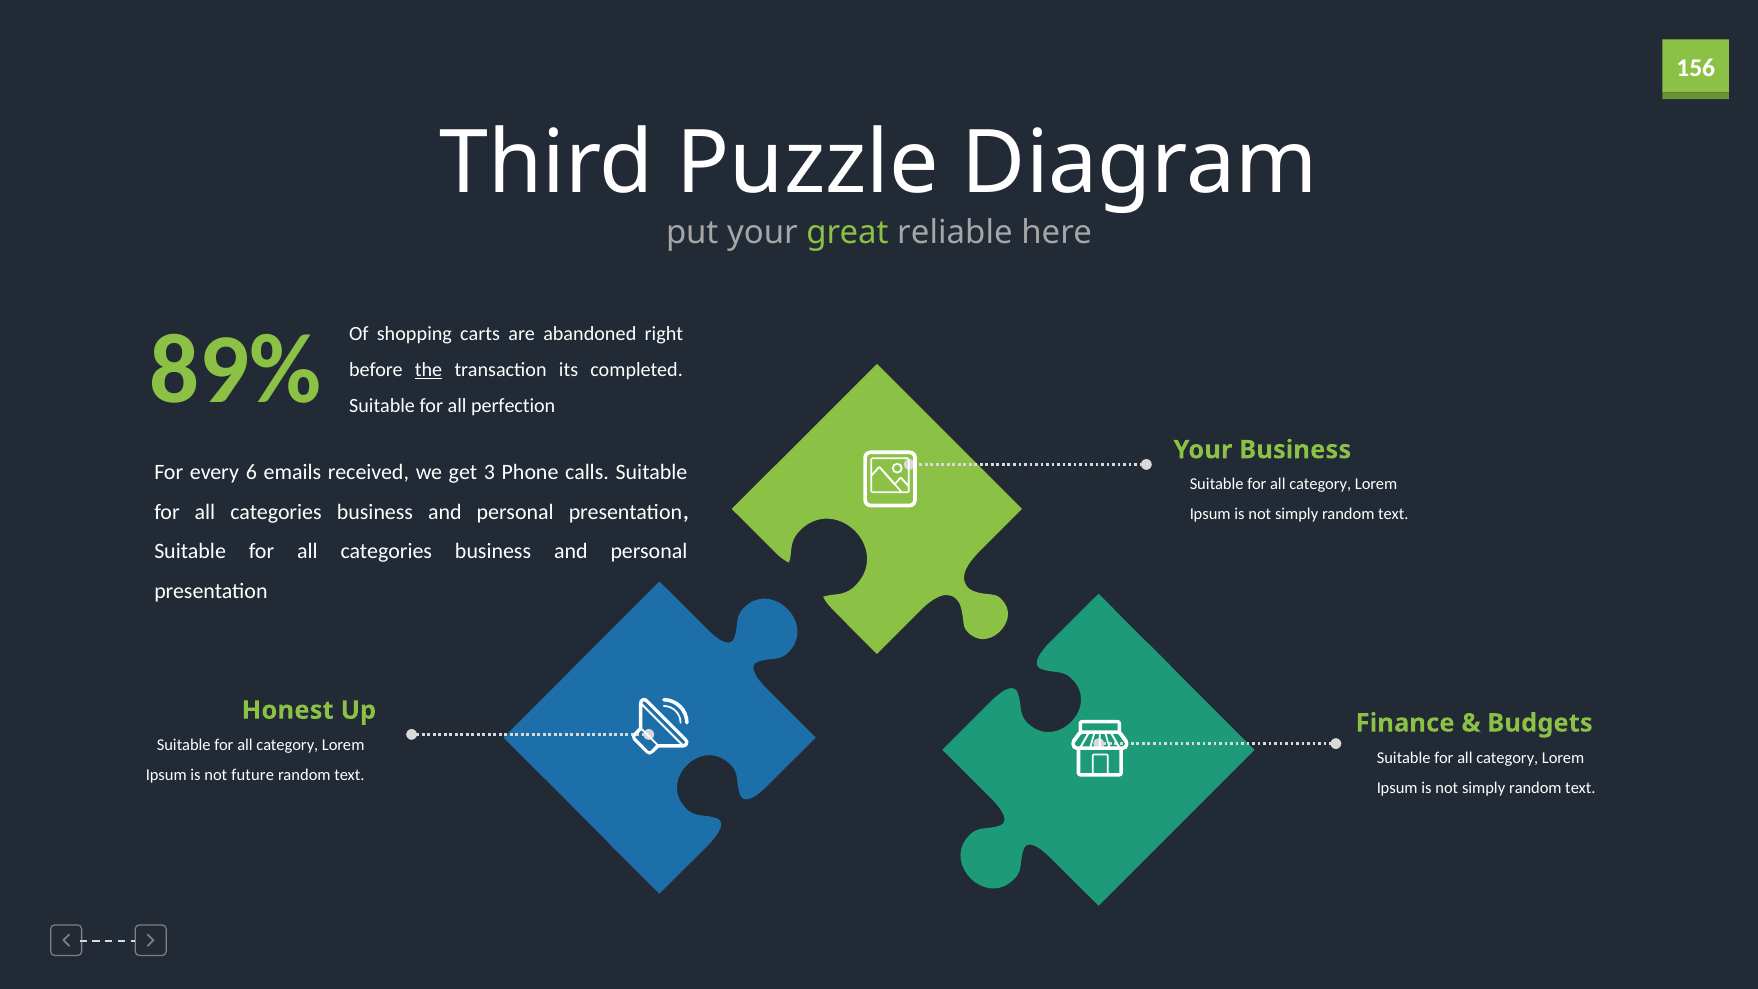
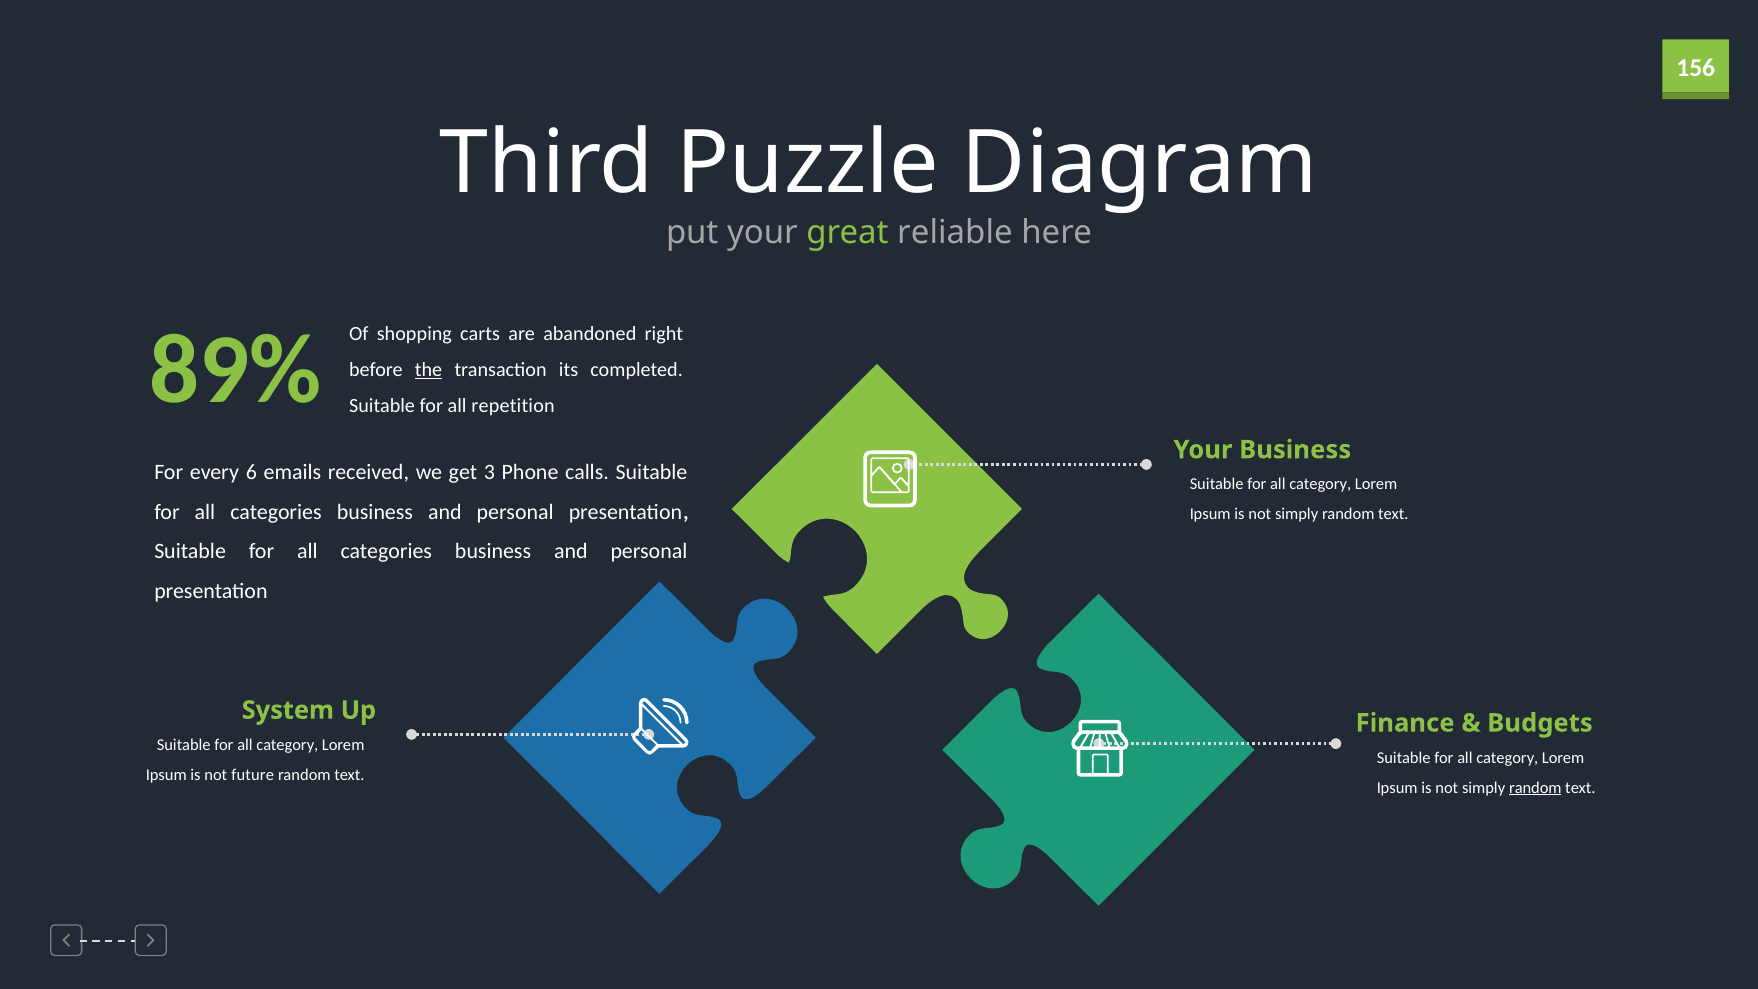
perfection: perfection -> repetition (513, 406)
Honest: Honest -> System (288, 710)
random underline: none -> present (1535, 787)
